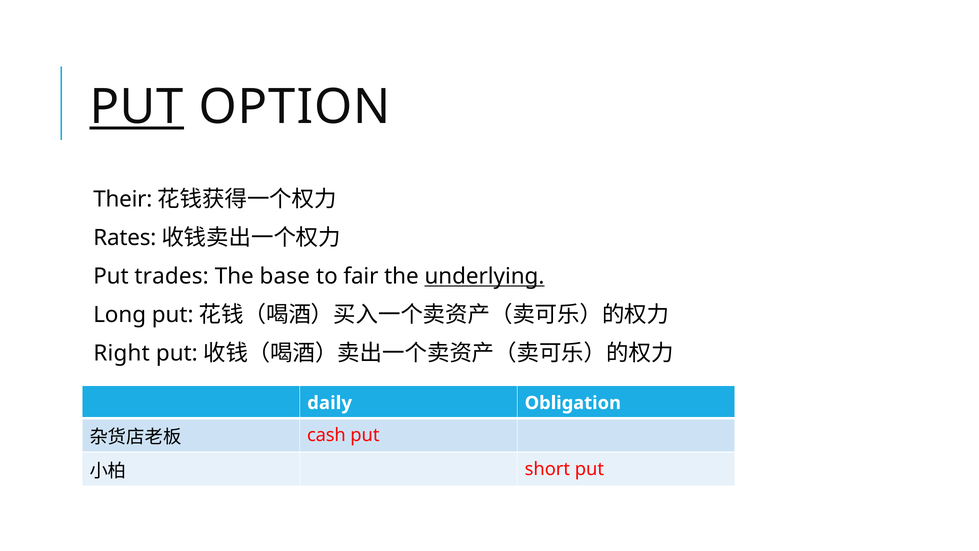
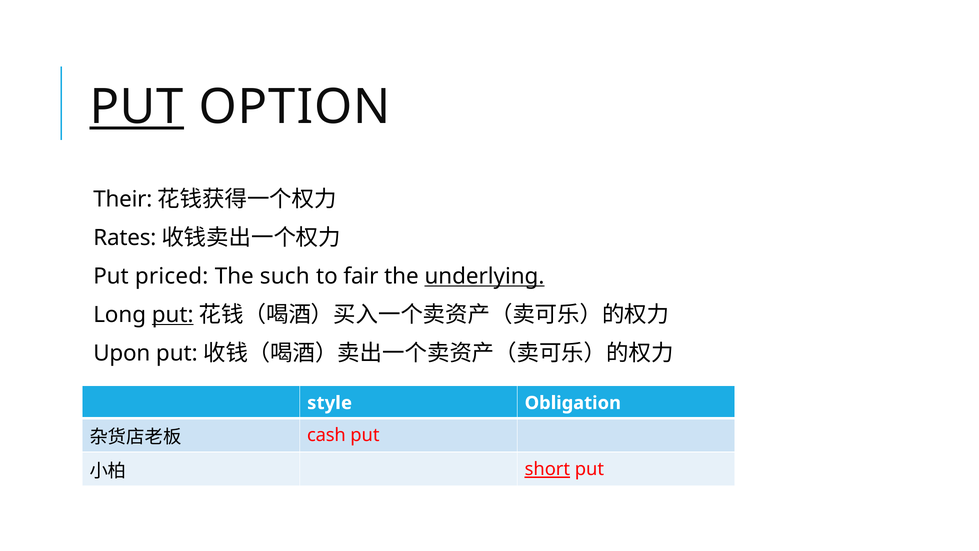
trades: trades -> priced (172, 276)
base: base -> such (285, 276)
put underline: none -> present (173, 315)
Right: Right -> Upon (122, 353)
daily: daily -> style (330, 403)
short underline: none -> present (547, 469)
